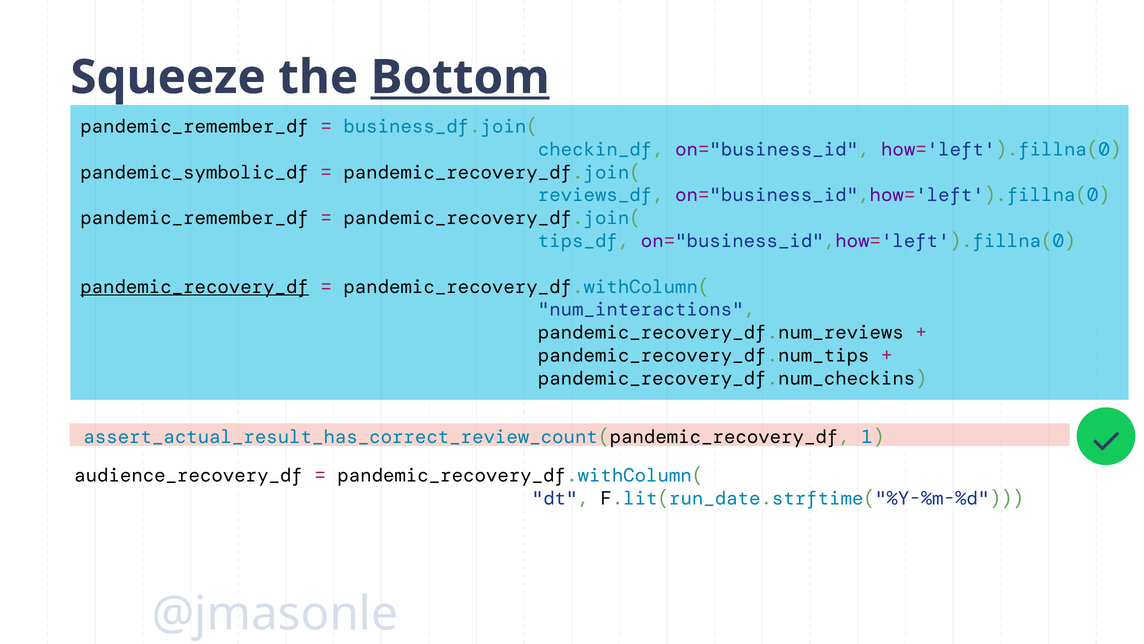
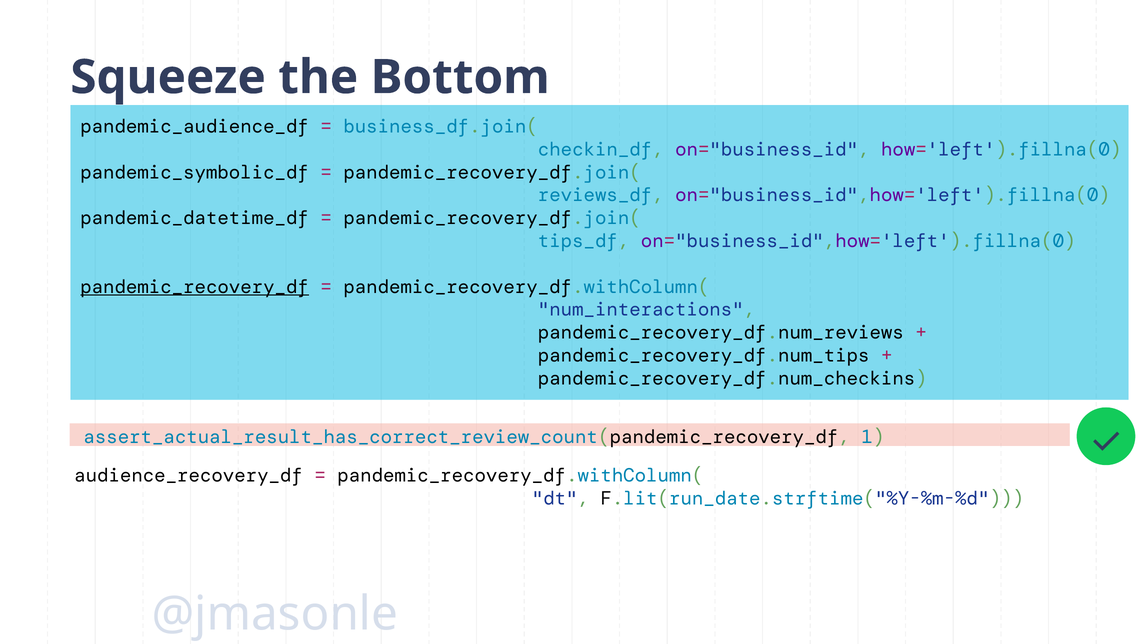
Bottom underline: present -> none (460, 77)
pandemic_remember_df: pandemic_remember_df -> pandemic_audience_df (195, 126)
pandemic_remember_df: pandemic_remember_df -> pandemic_datetime_df (195, 218)
